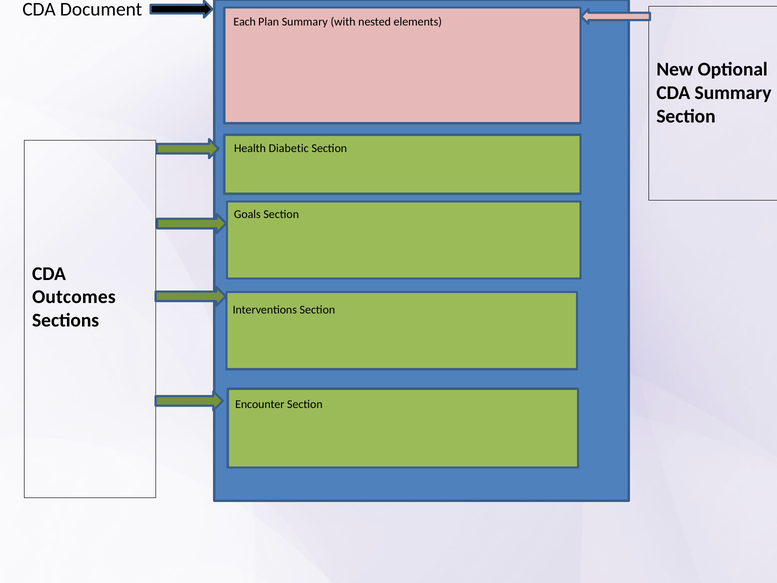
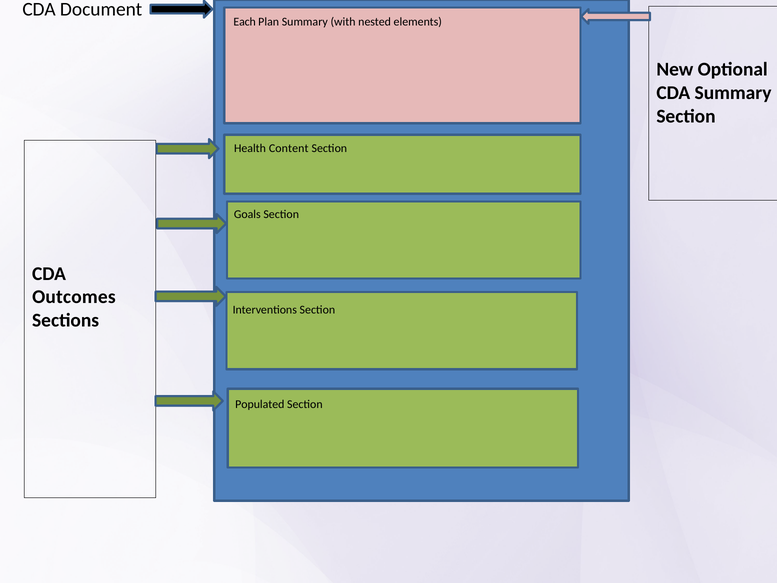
Diabetic: Diabetic -> Content (289, 148)
Encounter: Encounter -> Populated (260, 404)
